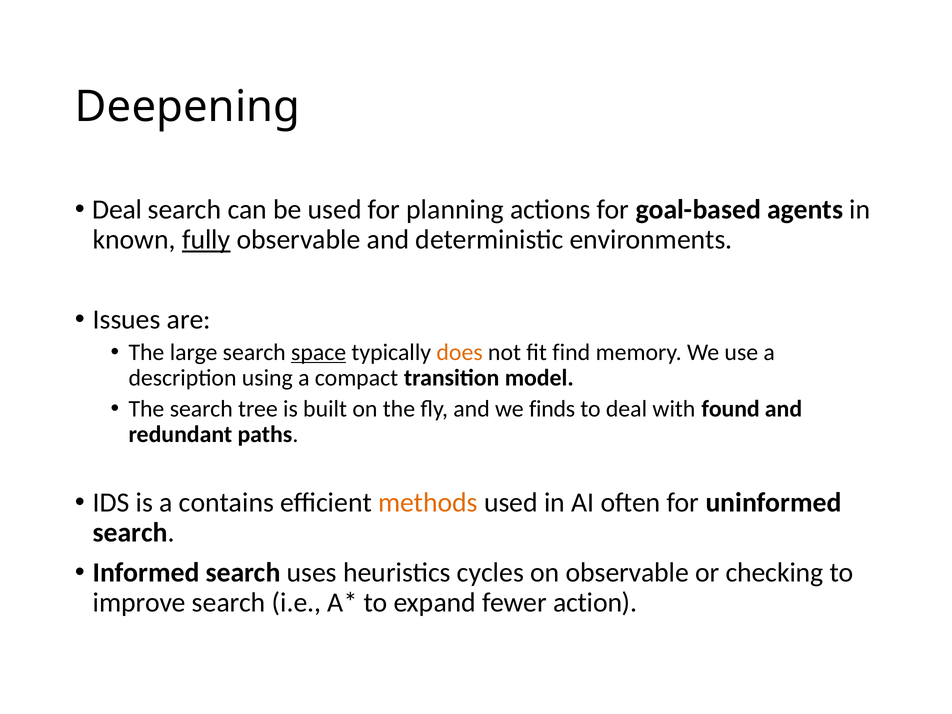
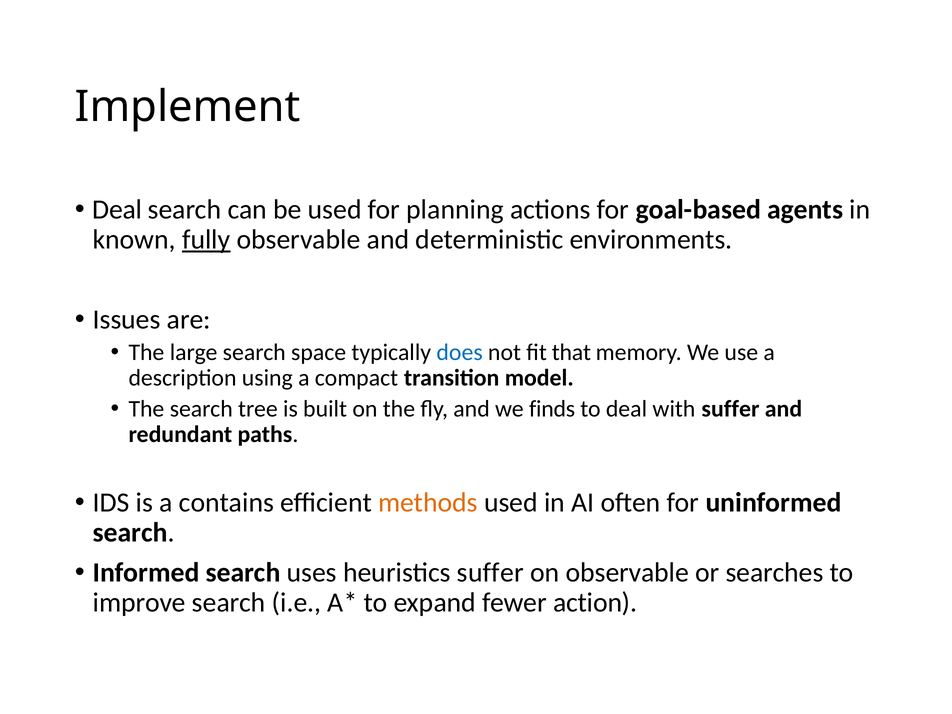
Deepening: Deepening -> Implement (188, 107)
space underline: present -> none (319, 352)
does colour: orange -> blue (460, 352)
find: find -> that (571, 352)
with found: found -> suffer (731, 409)
heuristics cycles: cycles -> suffer (490, 573)
checking: checking -> searches (775, 573)
